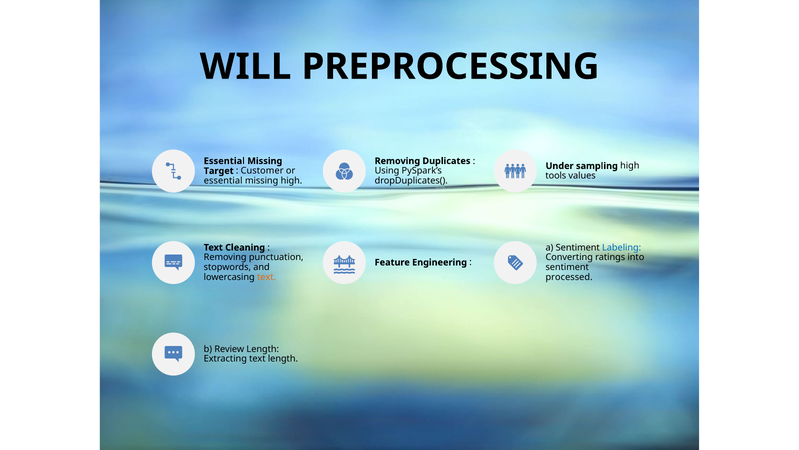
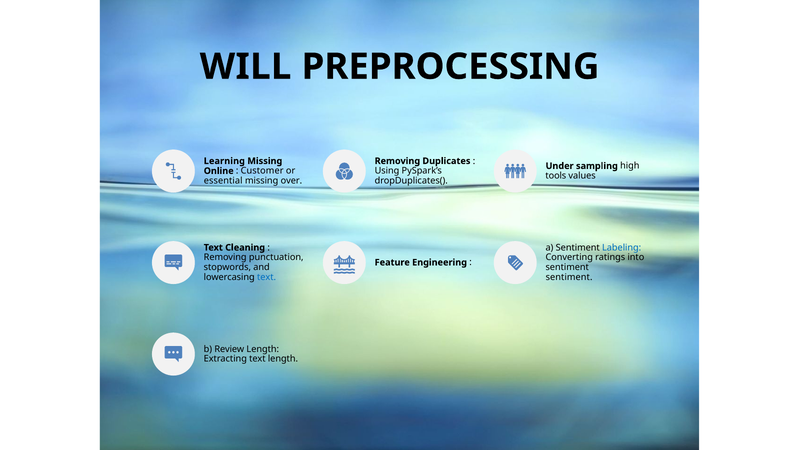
Essential: Essential -> Learning (224, 161)
Target: Target -> Online (219, 171)
missing high: high -> over (291, 181)
text colour: orange -> blue (267, 277)
processed: processed -> sentiment (569, 277)
